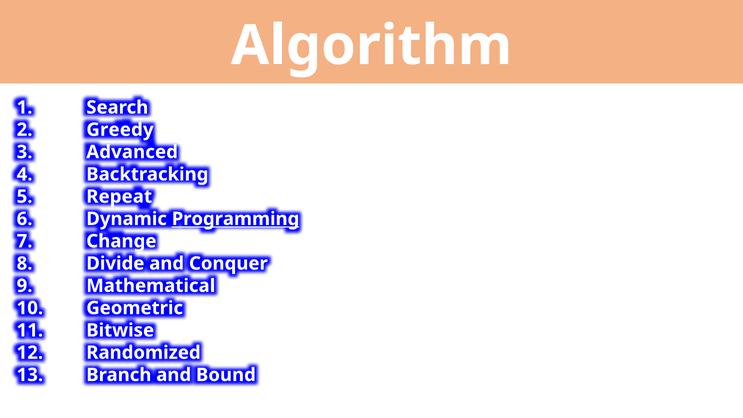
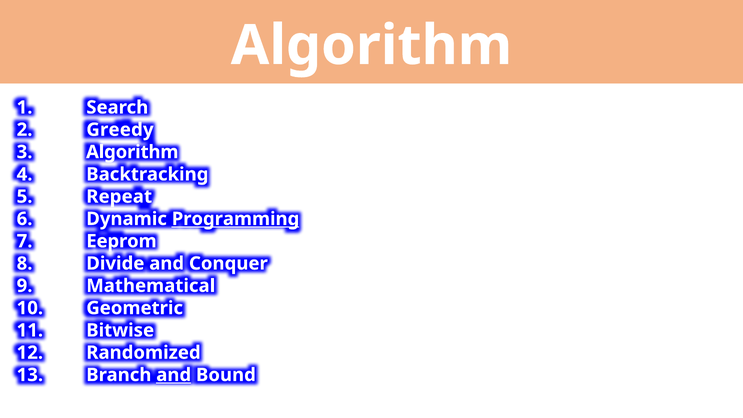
Advanced: Advanced -> Algorithm (132, 152)
Change: Change -> Eeprom (121, 241)
and underline: none -> present (174, 375)
